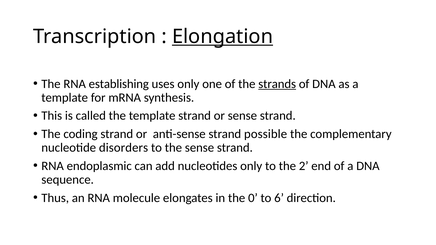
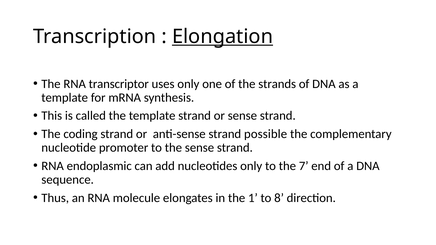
establishing: establishing -> transcriptor (119, 84)
strands underline: present -> none (277, 84)
disorders: disorders -> promoter (124, 148)
2: 2 -> 7 (304, 166)
0: 0 -> 1 (253, 198)
6: 6 -> 8 (279, 198)
